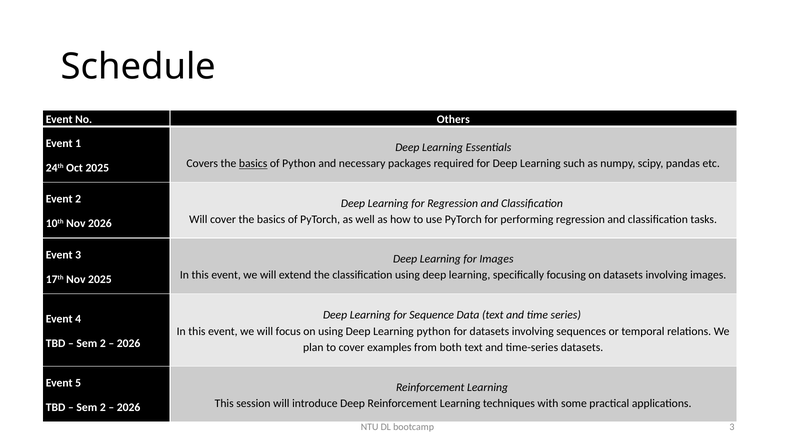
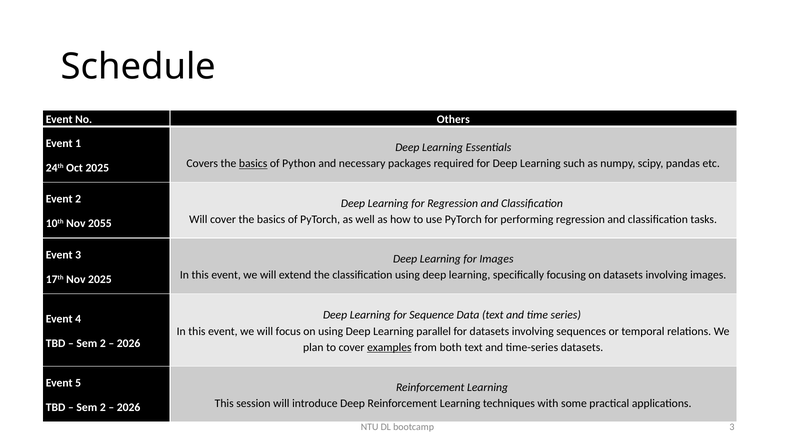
Nov 2026: 2026 -> 2055 (100, 224)
Learning python: python -> parallel (434, 331)
examples underline: none -> present (389, 348)
